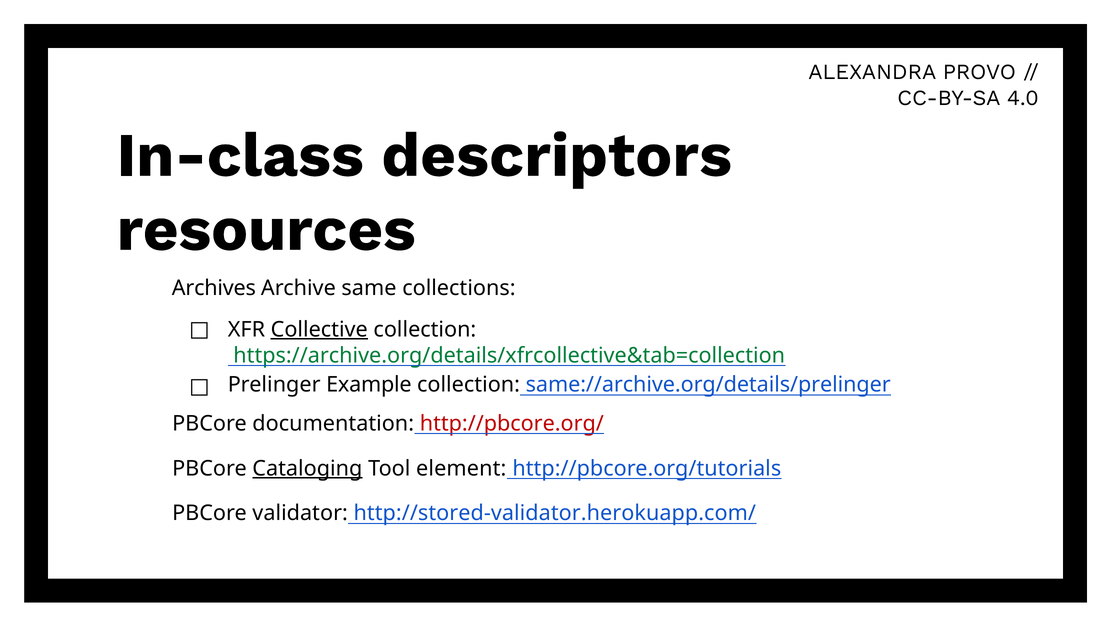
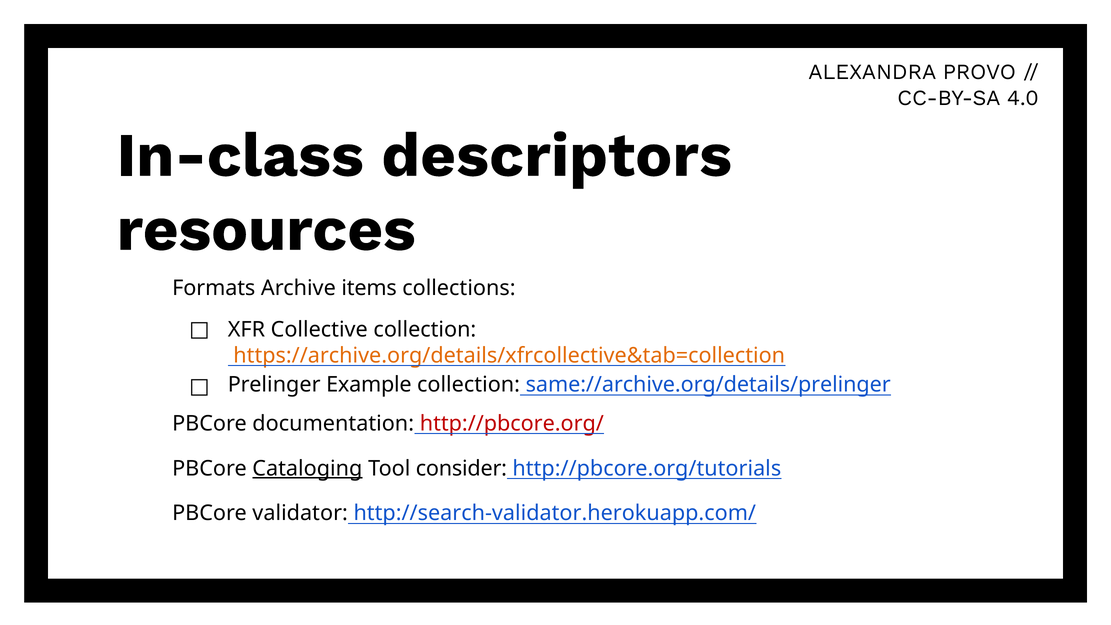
Archives: Archives -> Formats (214, 288)
same: same -> items (369, 288)
Collective underline: present -> none (319, 329)
https://archive.org/details/xfrcollective&tab=collection colour: green -> orange (509, 355)
element: element -> consider (461, 468)
http://stored-validator.herokuapp.com/: http://stored-validator.herokuapp.com/ -> http://search-validator.herokuapp.com/ (555, 513)
